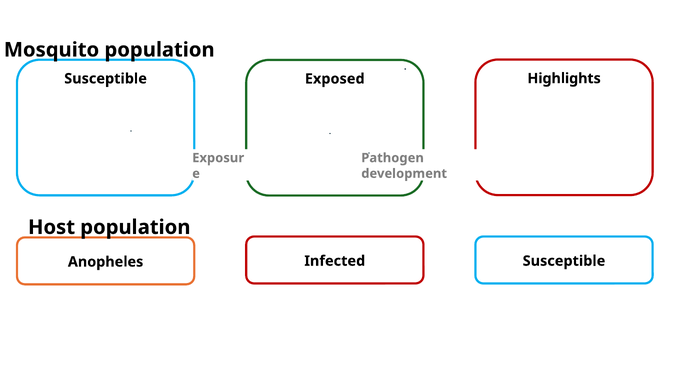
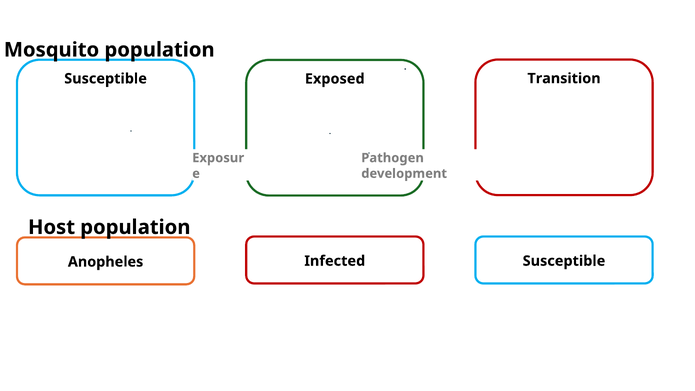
Highlights: Highlights -> Transition (564, 78)
